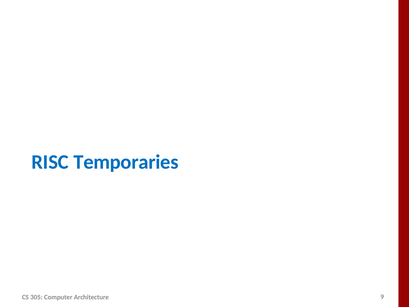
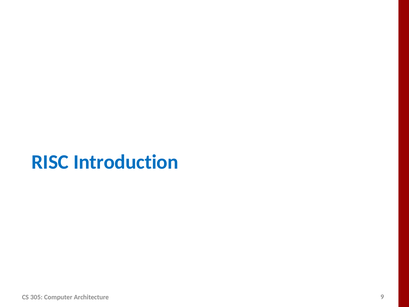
Temporaries: Temporaries -> Introduction (126, 162)
